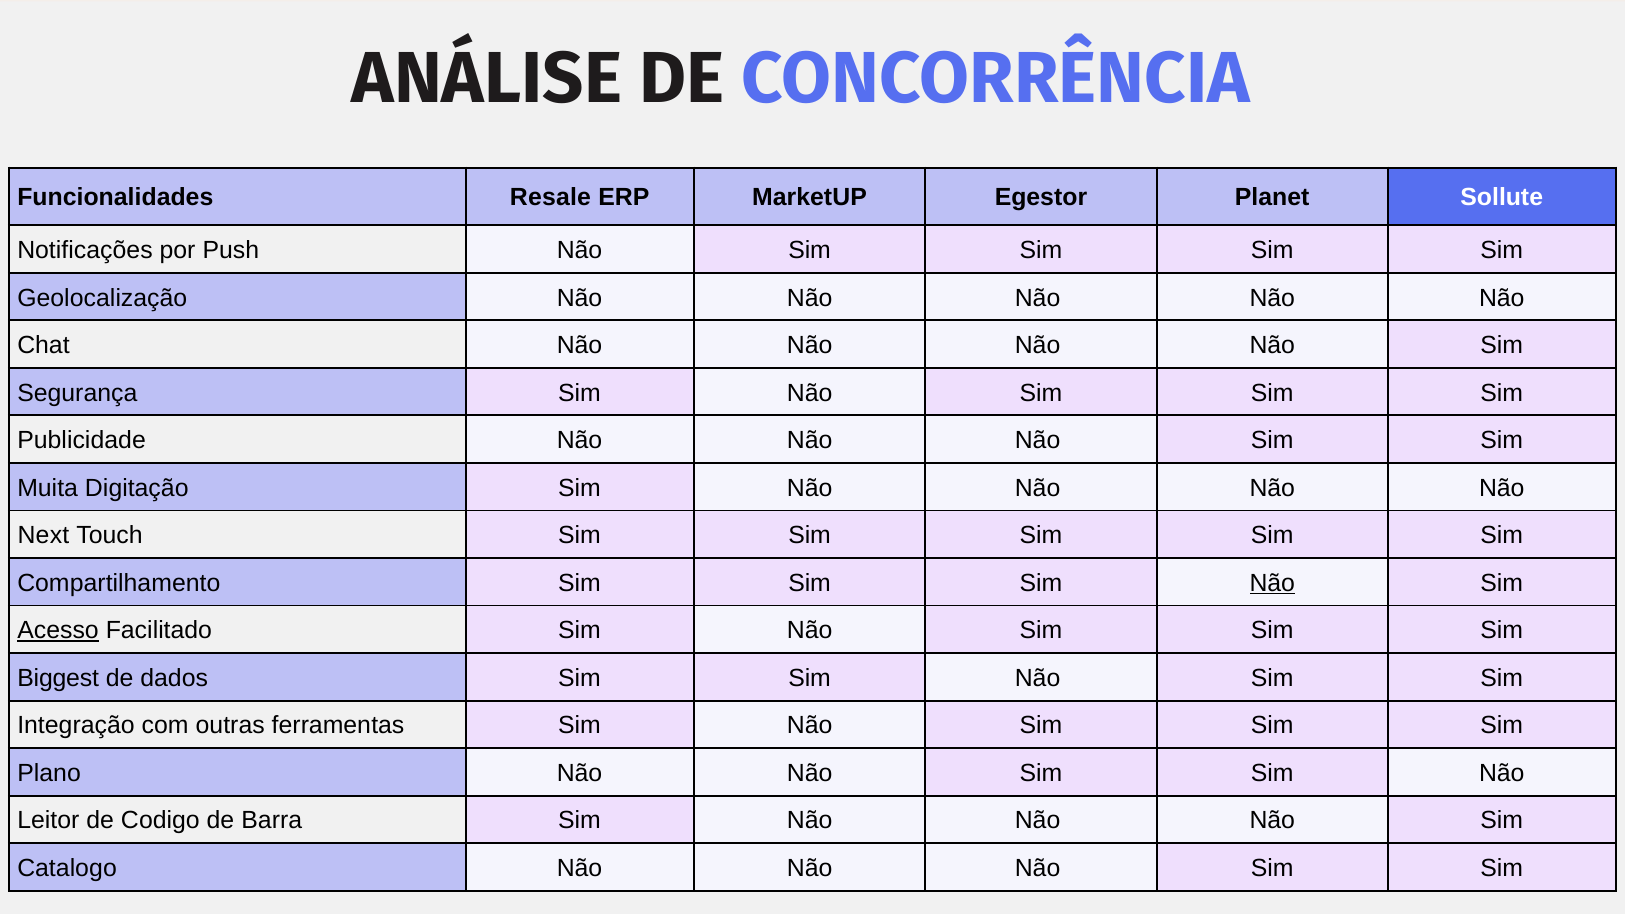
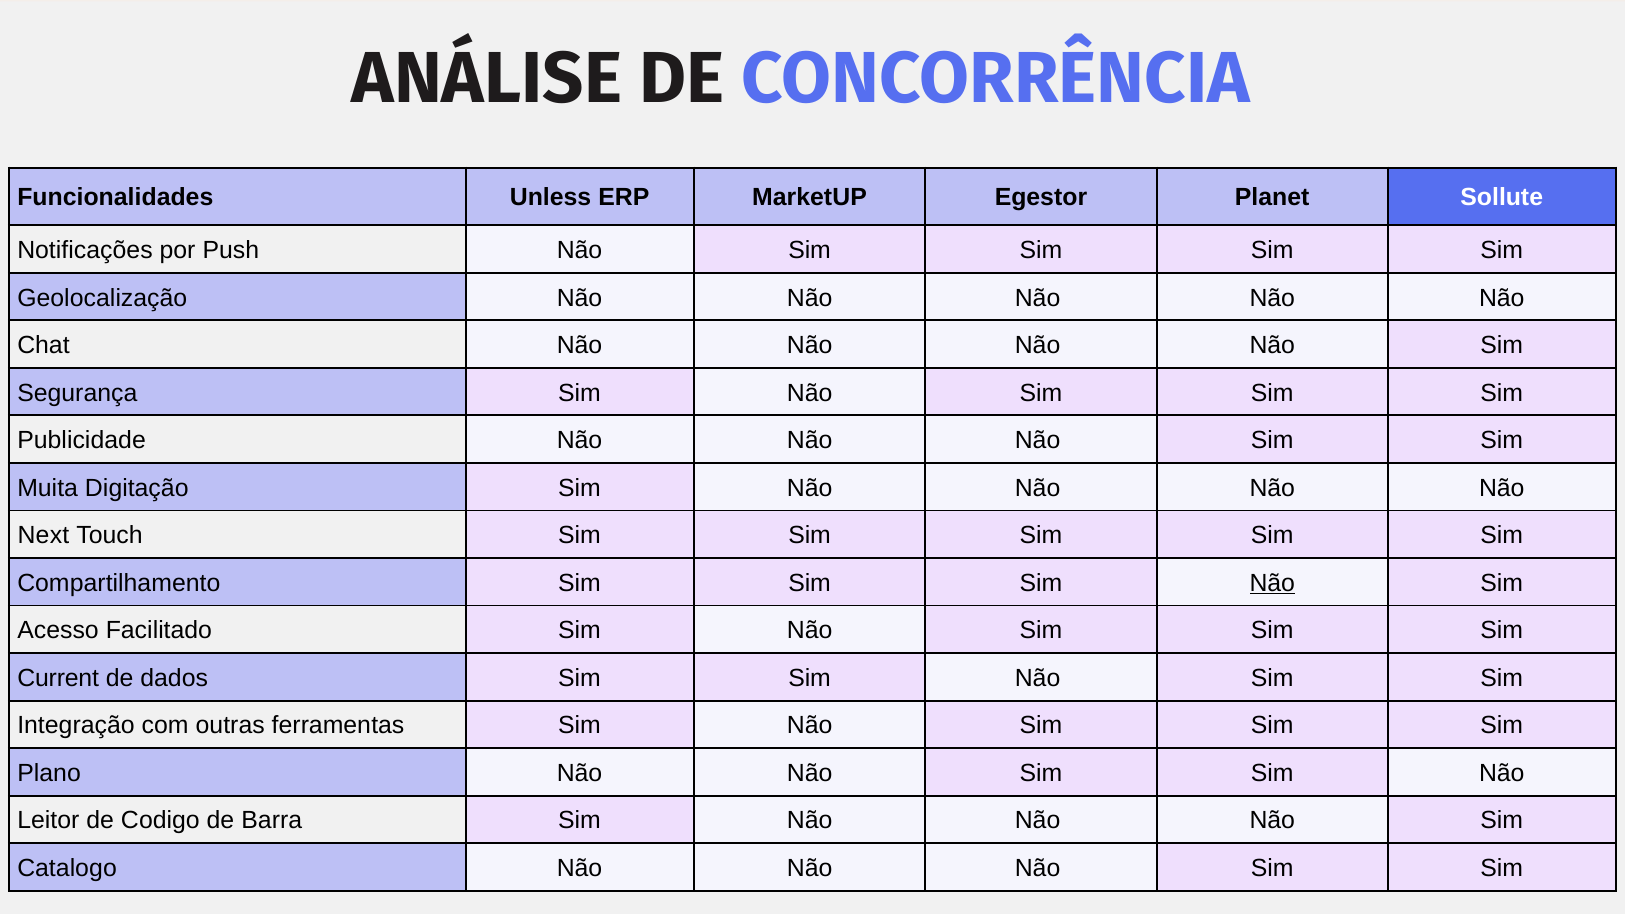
Resale: Resale -> Unless (551, 198)
Acesso underline: present -> none (58, 631)
Biggest: Biggest -> Current (58, 678)
